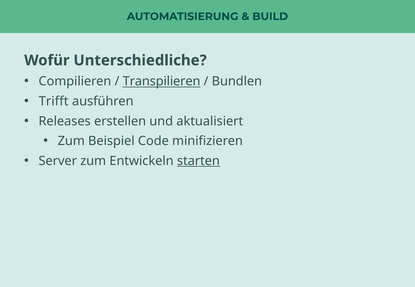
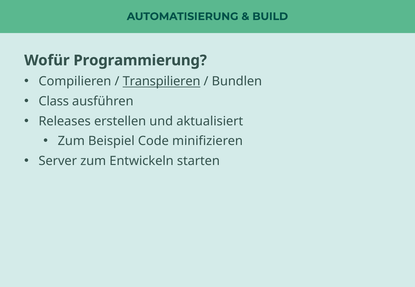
Unterschiedliche: Unterschiedliche -> Programmierung (140, 60)
Trifft: Trifft -> Class (54, 101)
starten underline: present -> none (198, 161)
